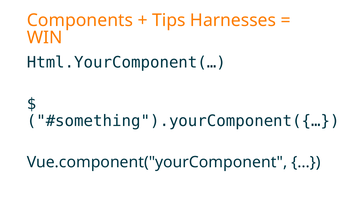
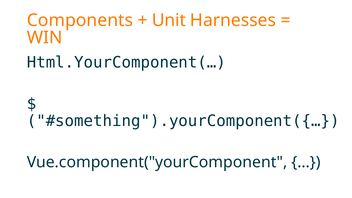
Tips: Tips -> Unit (169, 20)
